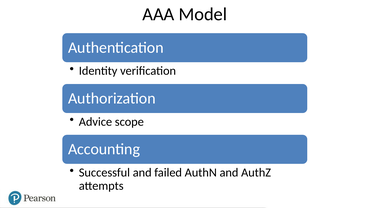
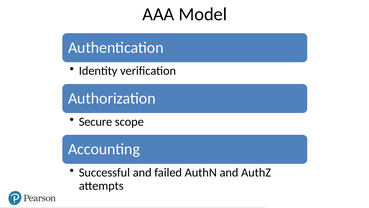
Advice: Advice -> Secure (96, 121)
